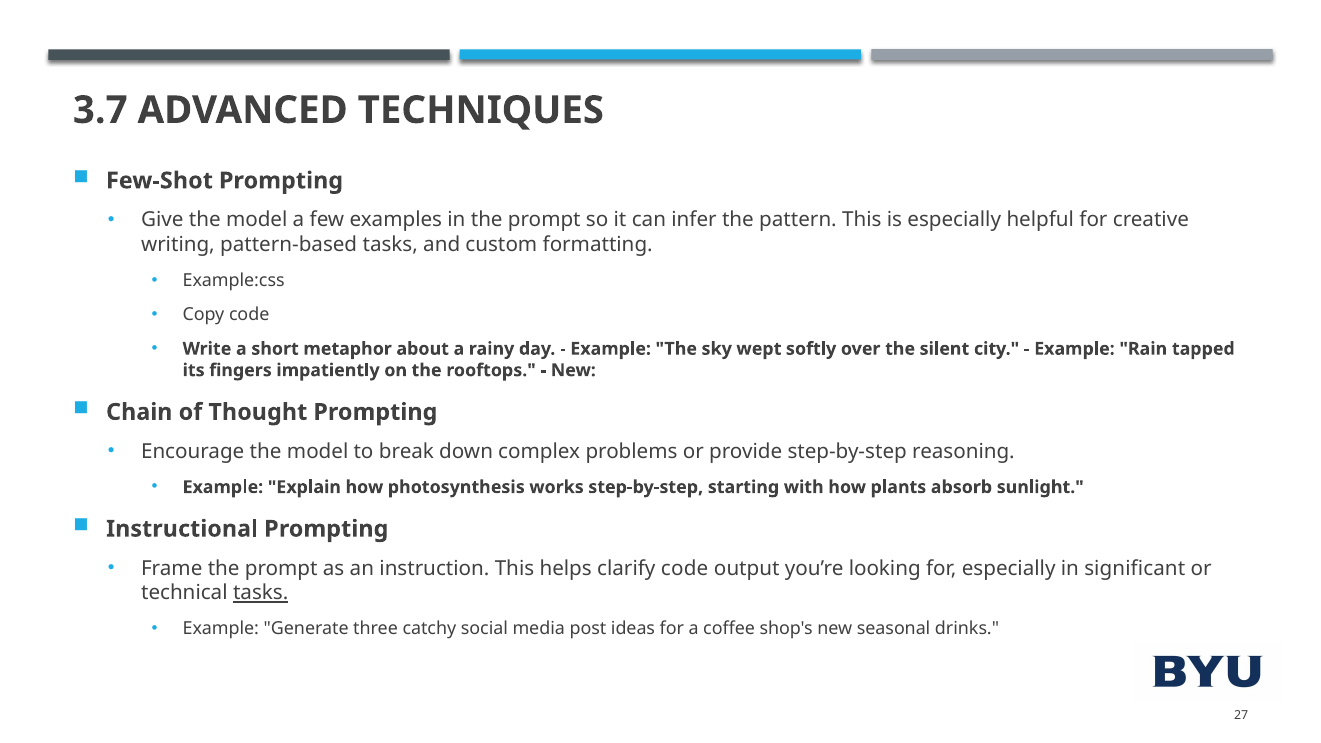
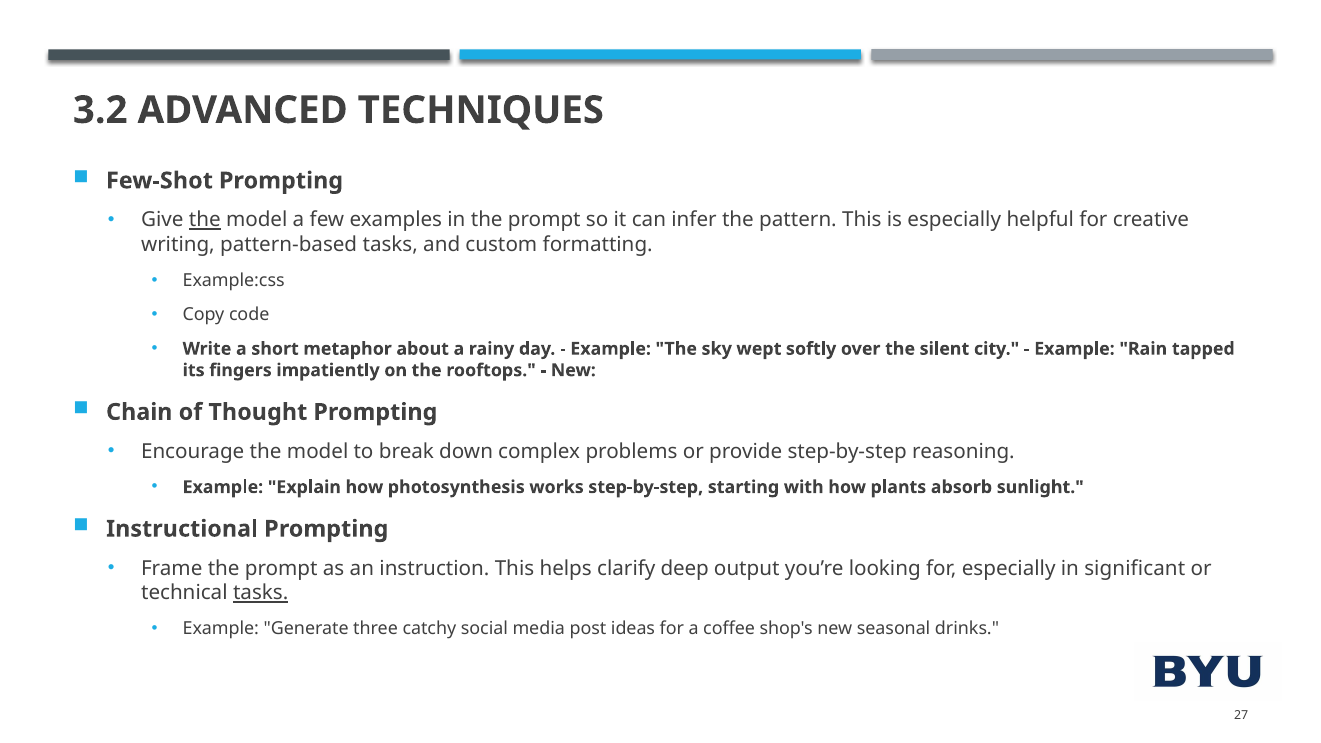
3.7: 3.7 -> 3.2 (100, 110)
the underline: none -> present (205, 220)
clarify code: code -> deep (685, 568)
